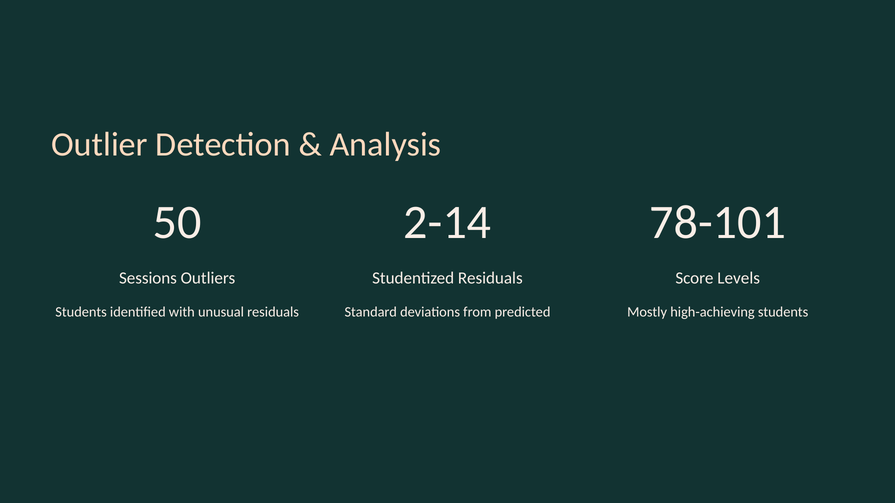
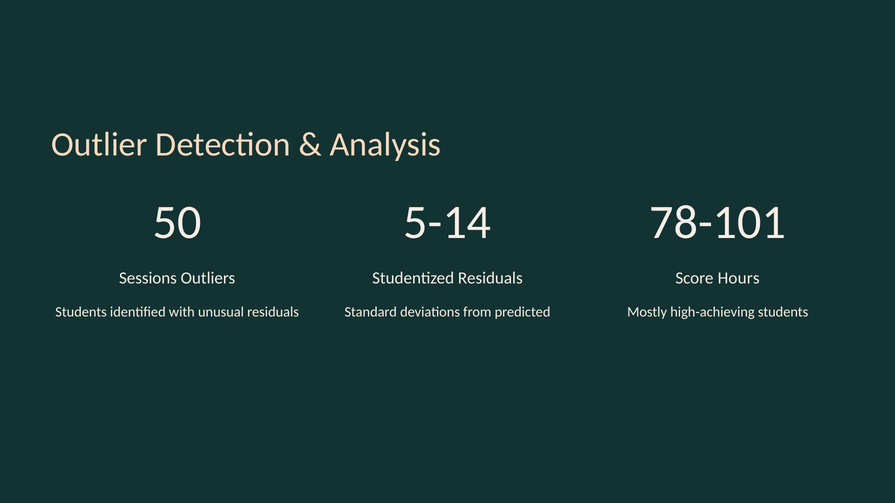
2-14: 2-14 -> 5-14 (447, 222)
Levels: Levels -> Hours (739, 279)
